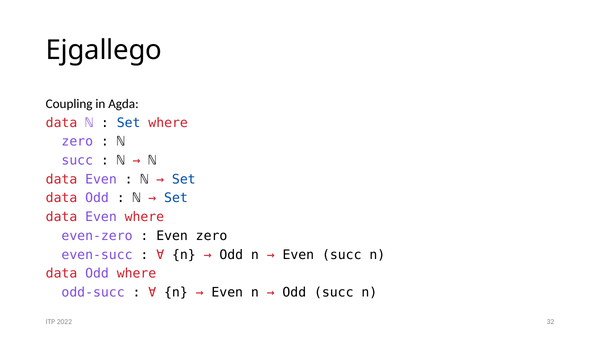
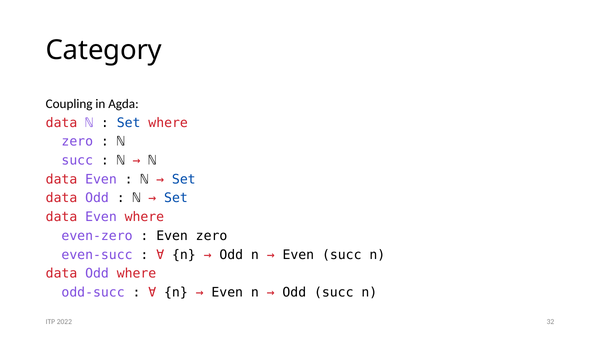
Ejgallego: Ejgallego -> Category (104, 50)
